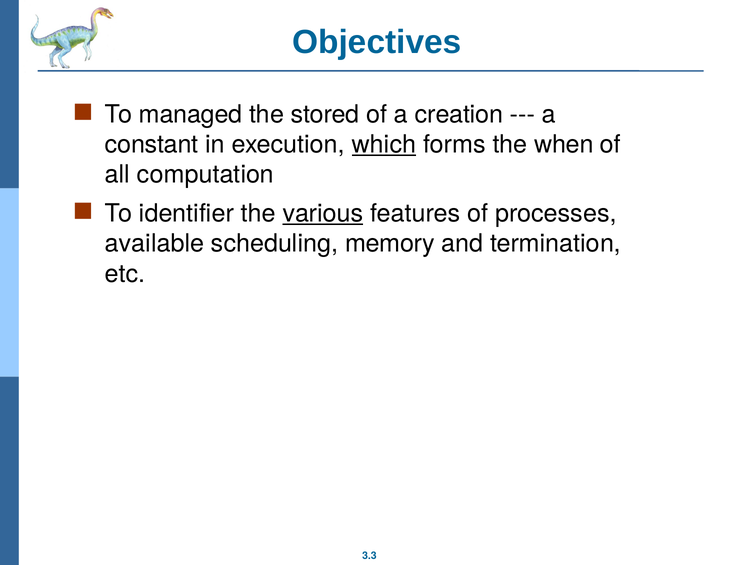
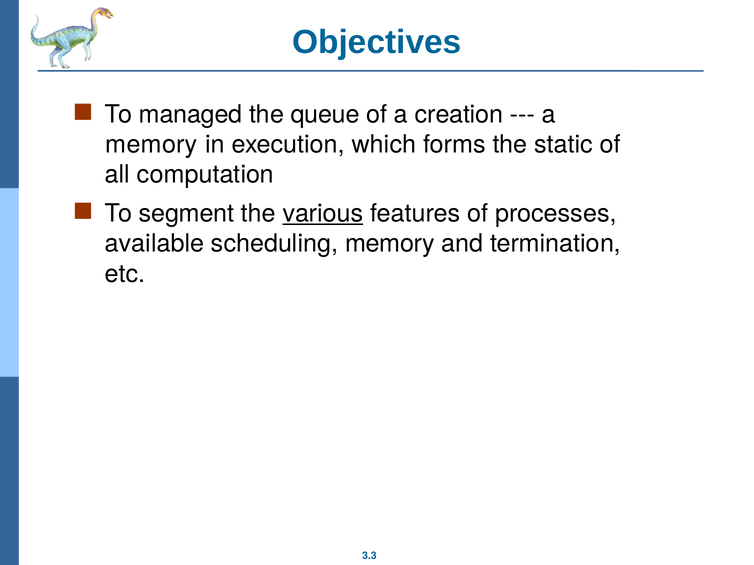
stored: stored -> queue (325, 114)
constant: constant -> memory (151, 145)
which underline: present -> none (384, 145)
when: when -> static (564, 145)
identifier: identifier -> segment (187, 214)
